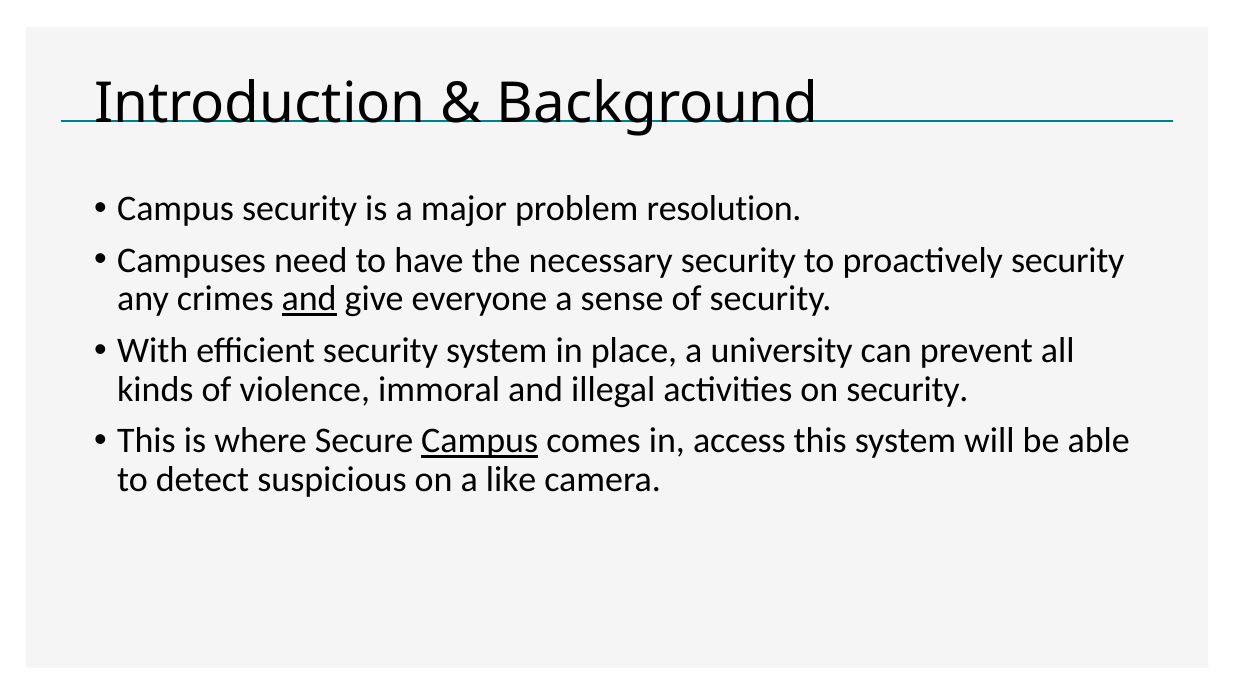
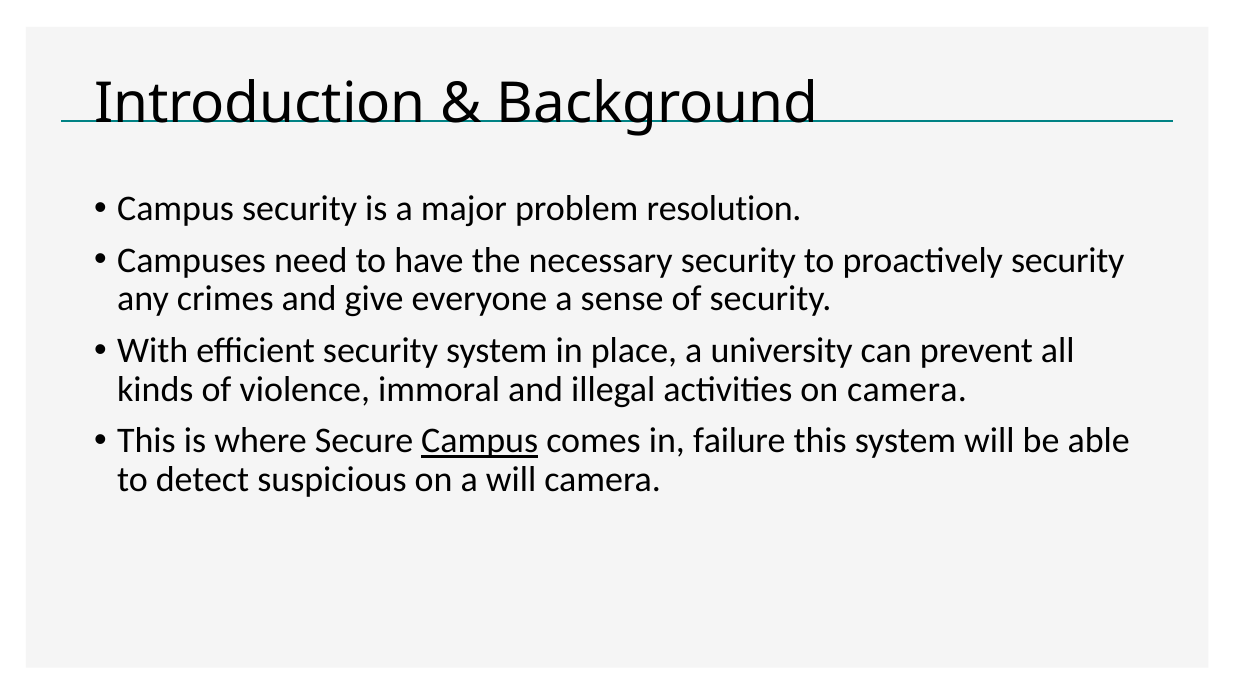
and underline: present -> none (309, 299)
on security: security -> camera (907, 390)
access: access -> failure (739, 441)
a like: like -> will (511, 480)
